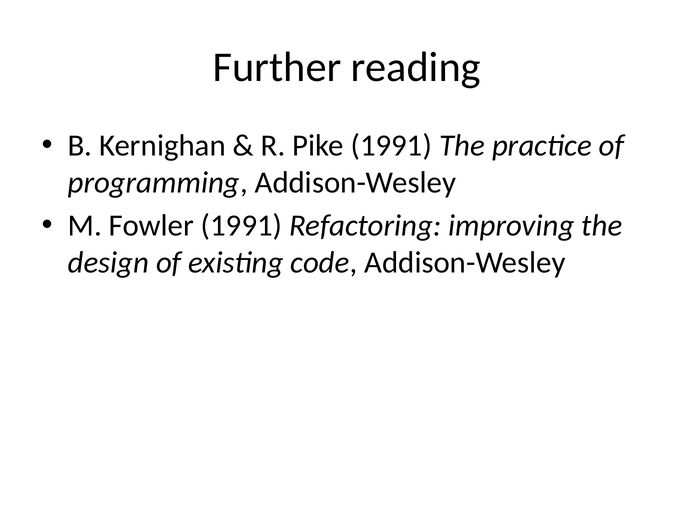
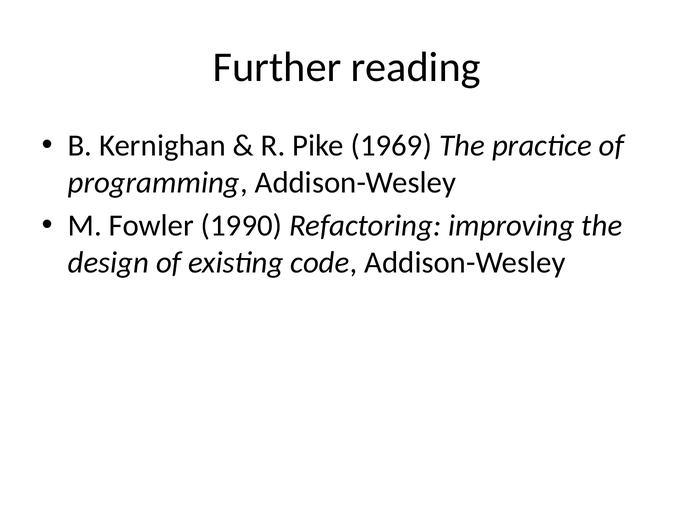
Pike 1991: 1991 -> 1969 (391, 146)
Fowler 1991: 1991 -> 1990 (242, 226)
